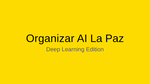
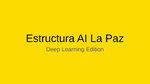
Organizar: Organizar -> Estructura (50, 39)
